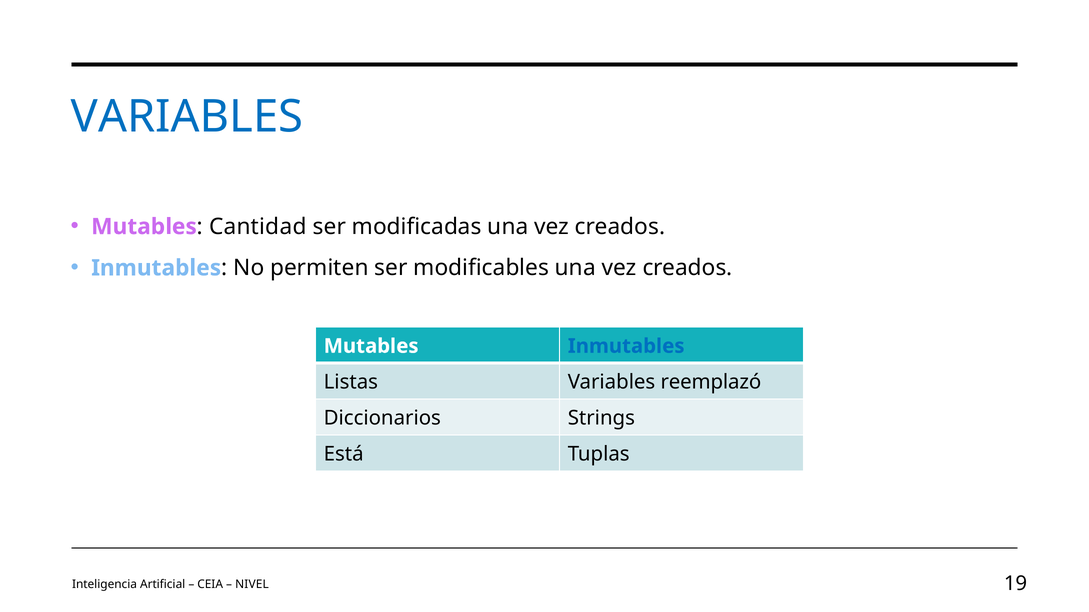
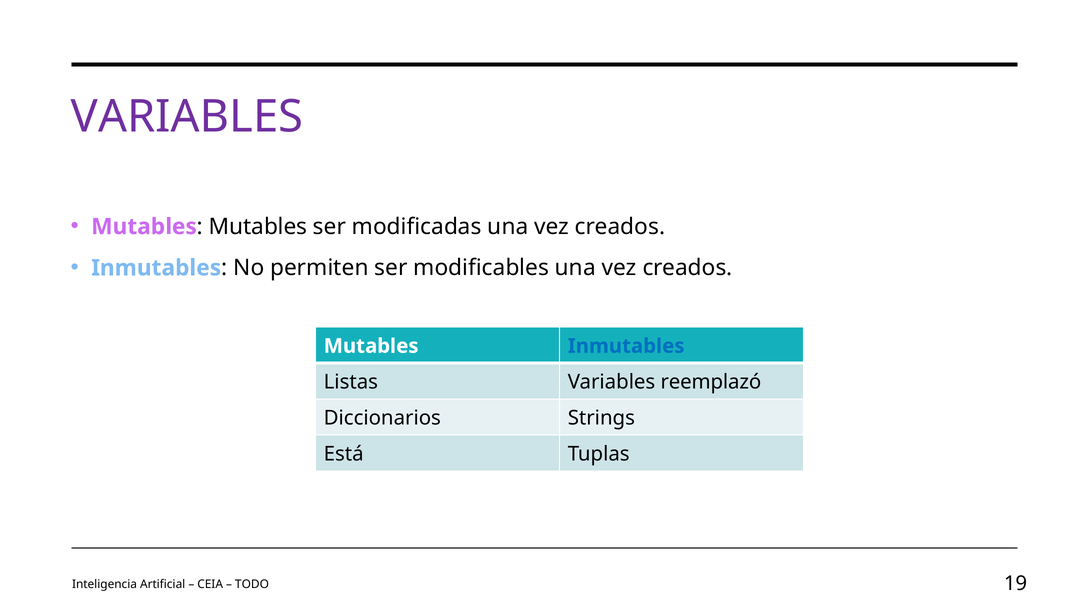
VARIABLES colour: blue -> purple (187, 117)
Cantidad: Cantidad -> Mutables (258, 227)
NIVEL: NIVEL -> TODO (252, 585)
